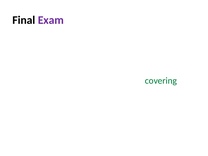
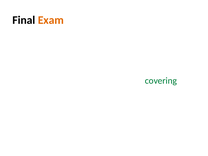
Exam colour: purple -> orange (51, 20)
